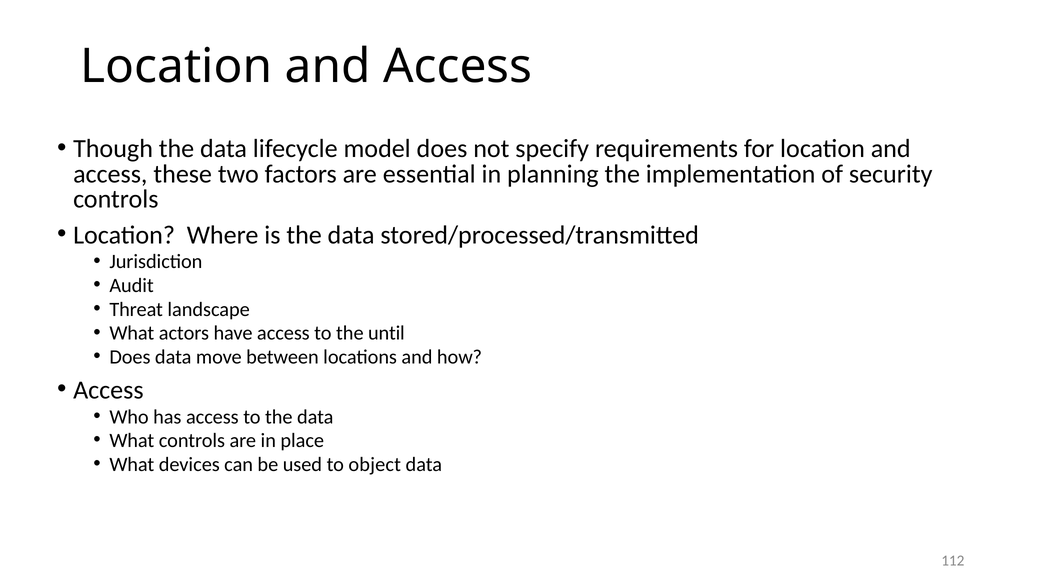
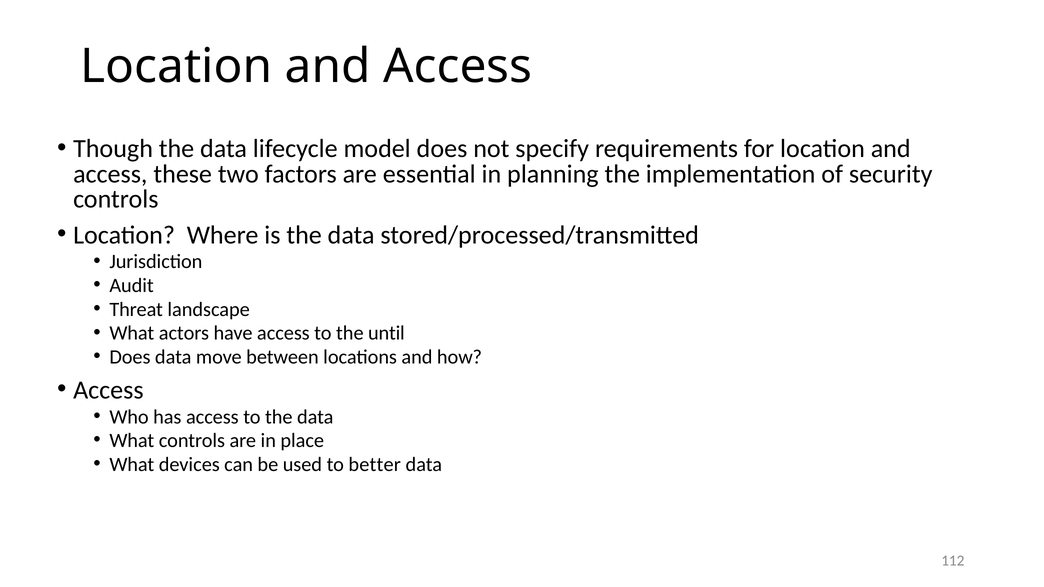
object: object -> better (375, 465)
